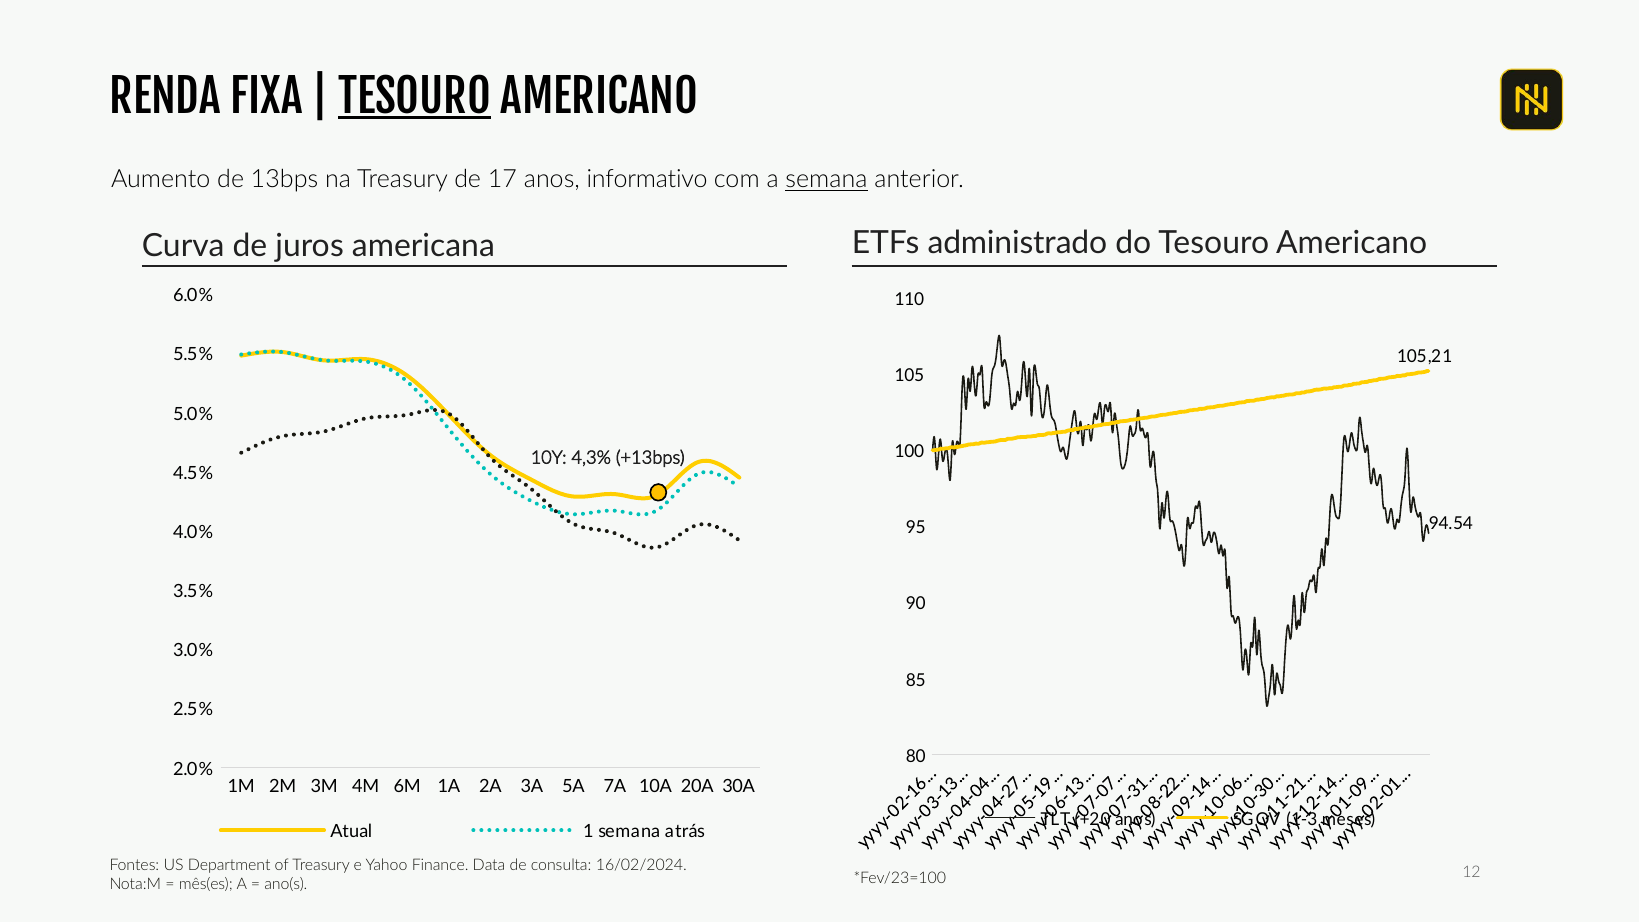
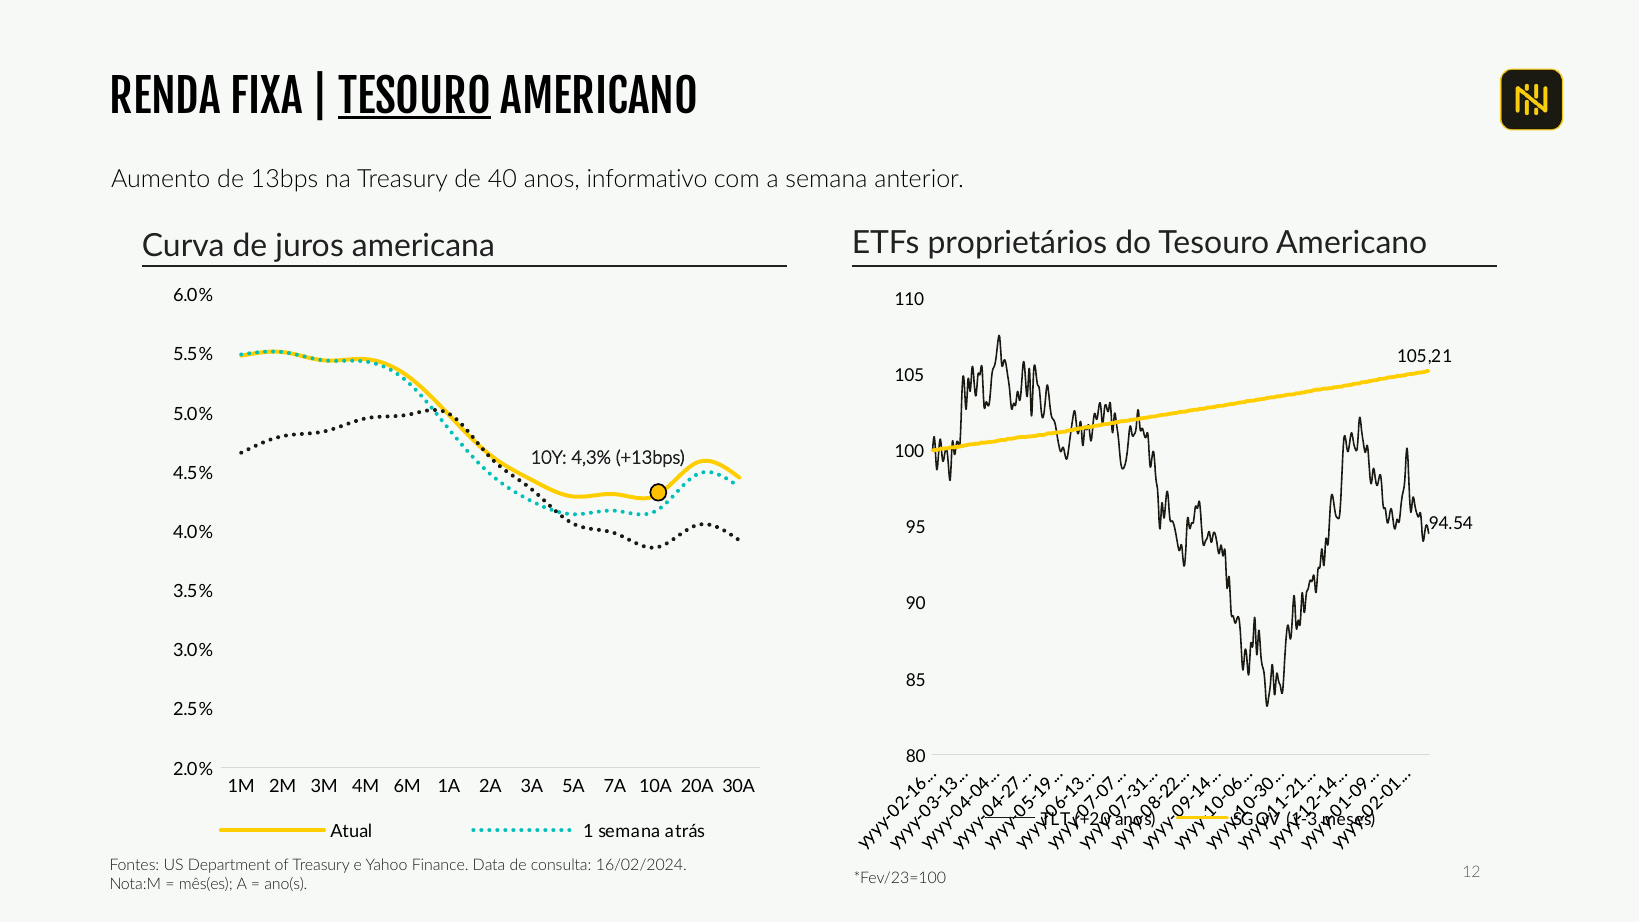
17: 17 -> 40 (502, 180)
semana underline: present -> none (826, 180)
administrado: administrado -> proprietários (1017, 243)
